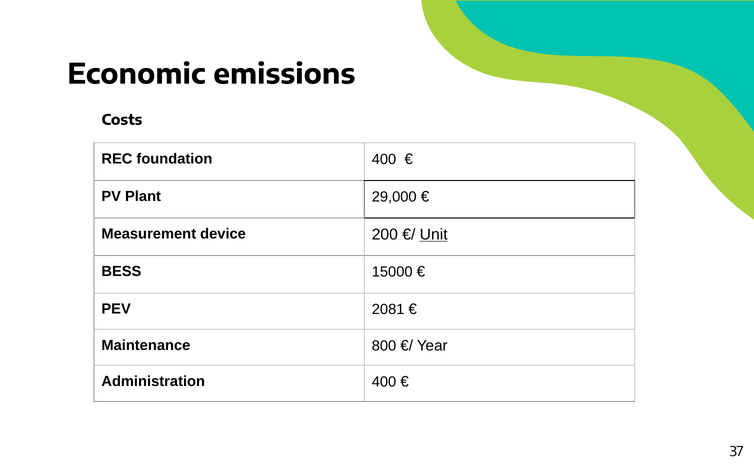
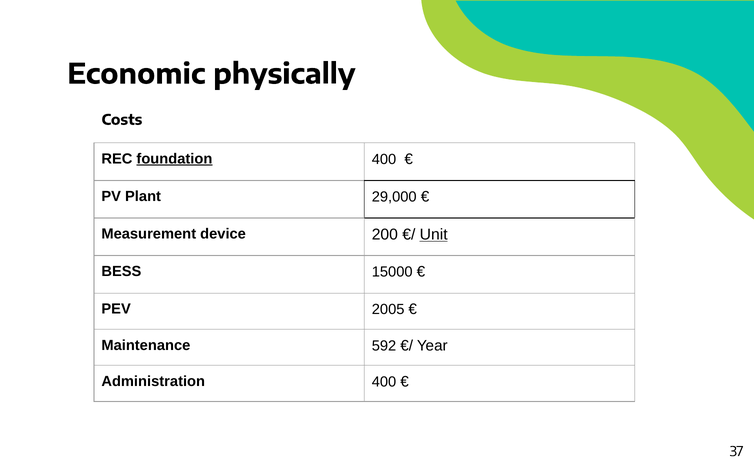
emissions: emissions -> physically (284, 74)
foundation underline: none -> present (174, 159)
2081: 2081 -> 2005 (388, 310)
800: 800 -> 592 (384, 346)
